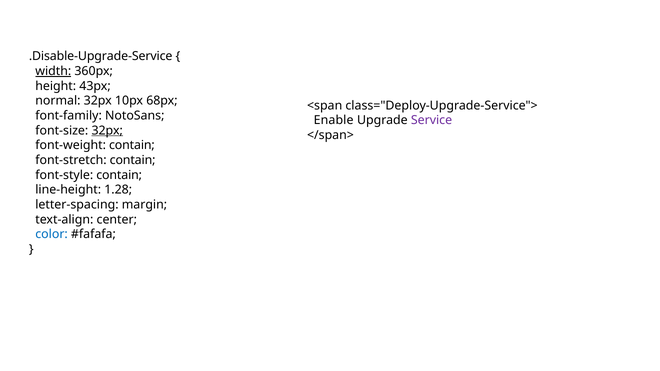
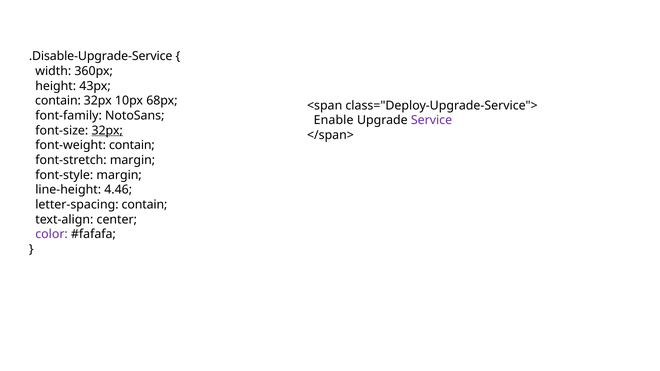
width underline: present -> none (53, 71)
normal: normal -> contain (58, 101)
font-stretch contain: contain -> margin (133, 160)
font-style contain: contain -> margin (119, 175)
1.28: 1.28 -> 4.46 (118, 190)
letter-spacing margin: margin -> contain (145, 205)
color colour: blue -> purple (52, 234)
